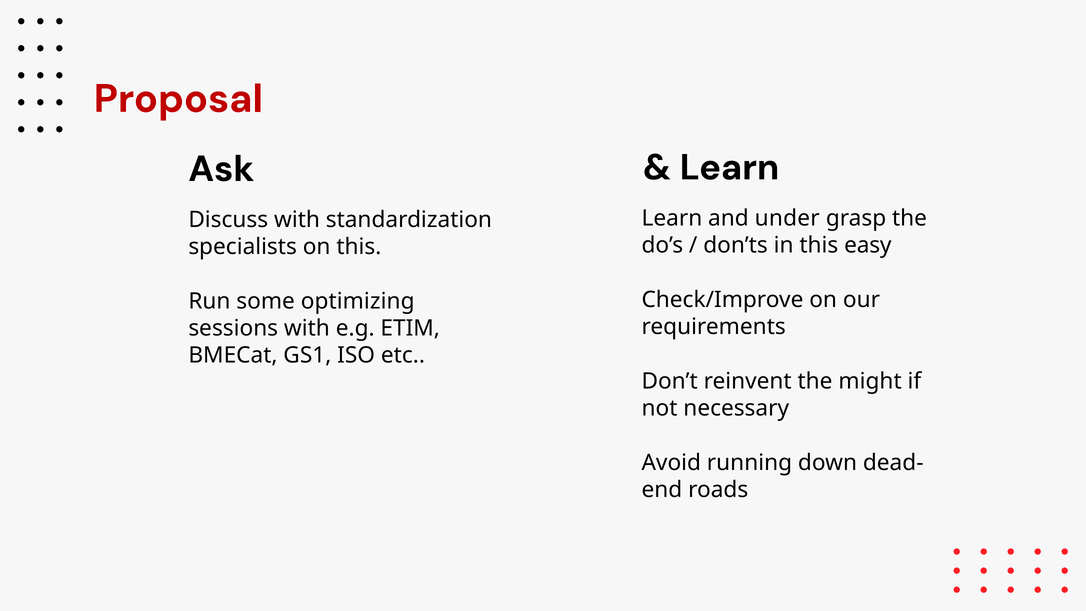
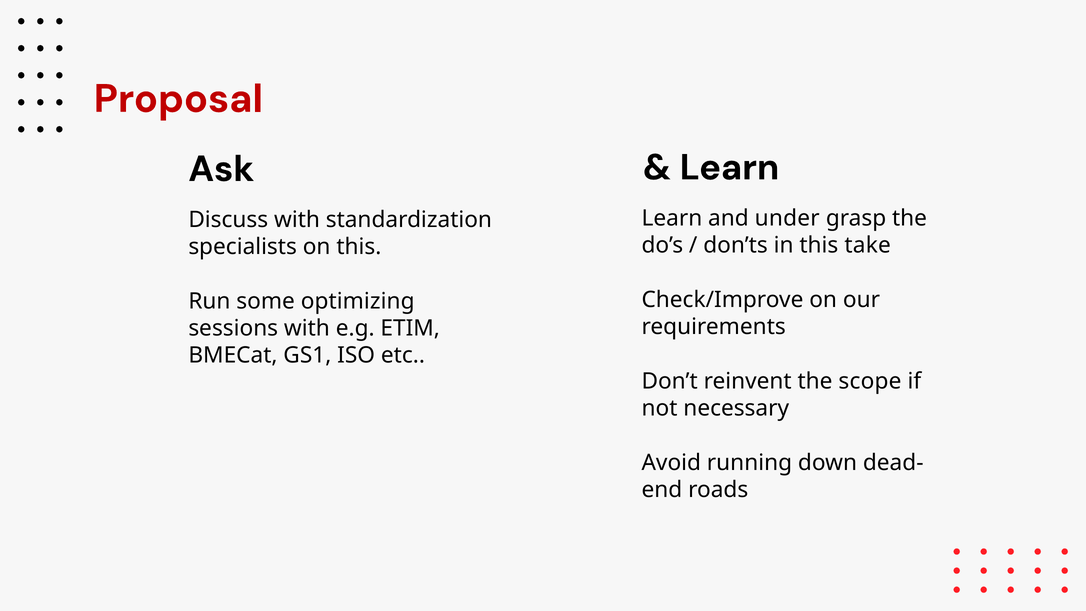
easy: easy -> take (868, 245)
might: might -> scope (870, 381)
